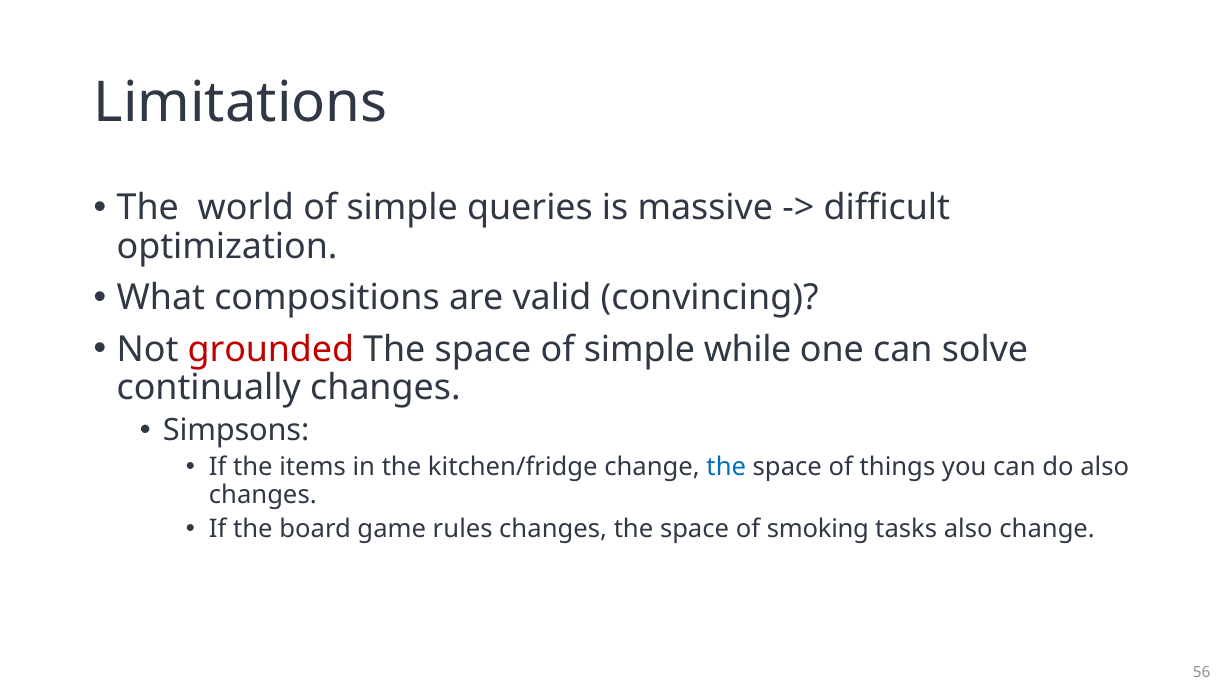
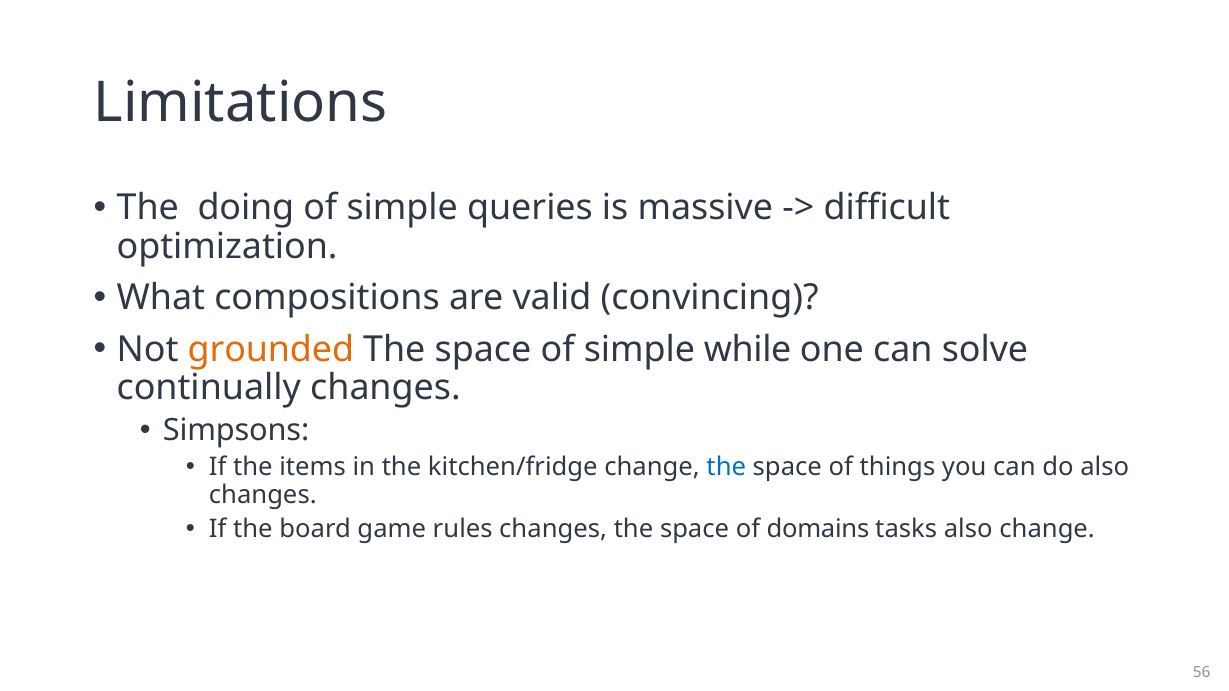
world: world -> doing (246, 208)
grounded colour: red -> orange (271, 350)
smoking: smoking -> domains (818, 529)
